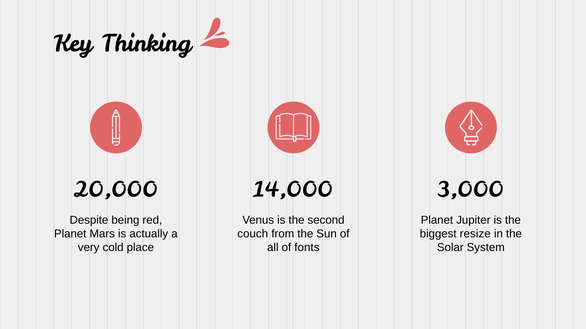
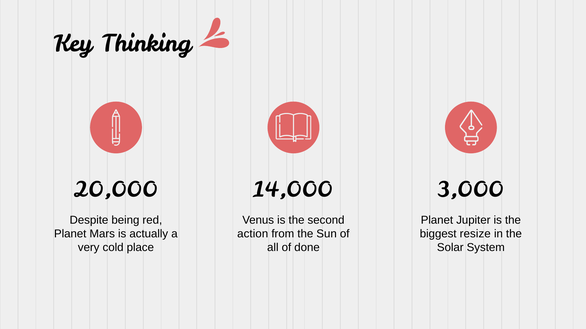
couch: couch -> action (253, 234)
fonts: fonts -> done (307, 248)
